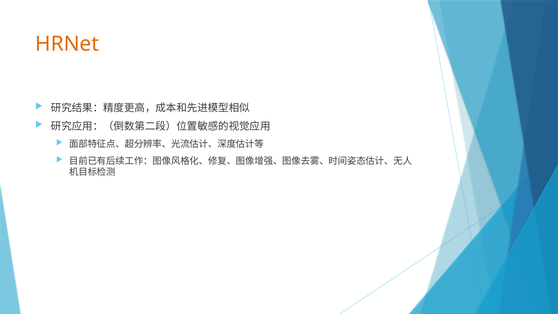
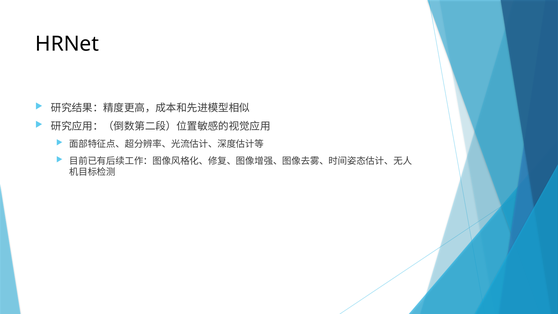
HRNet colour: orange -> black (67, 44)
